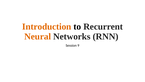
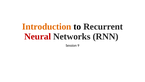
Neural colour: orange -> red (38, 36)
